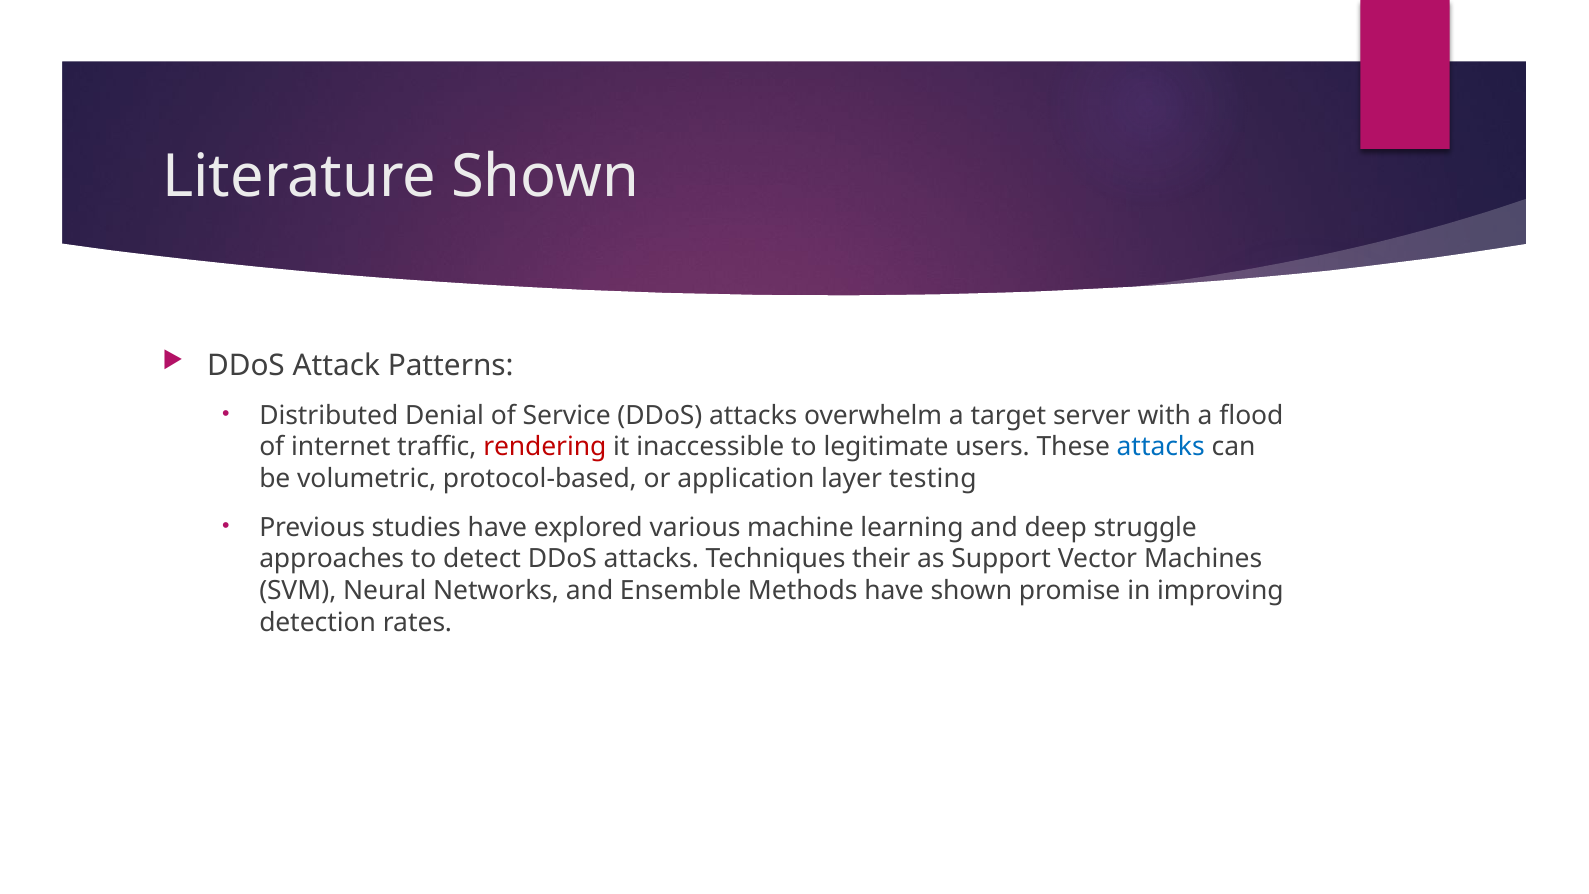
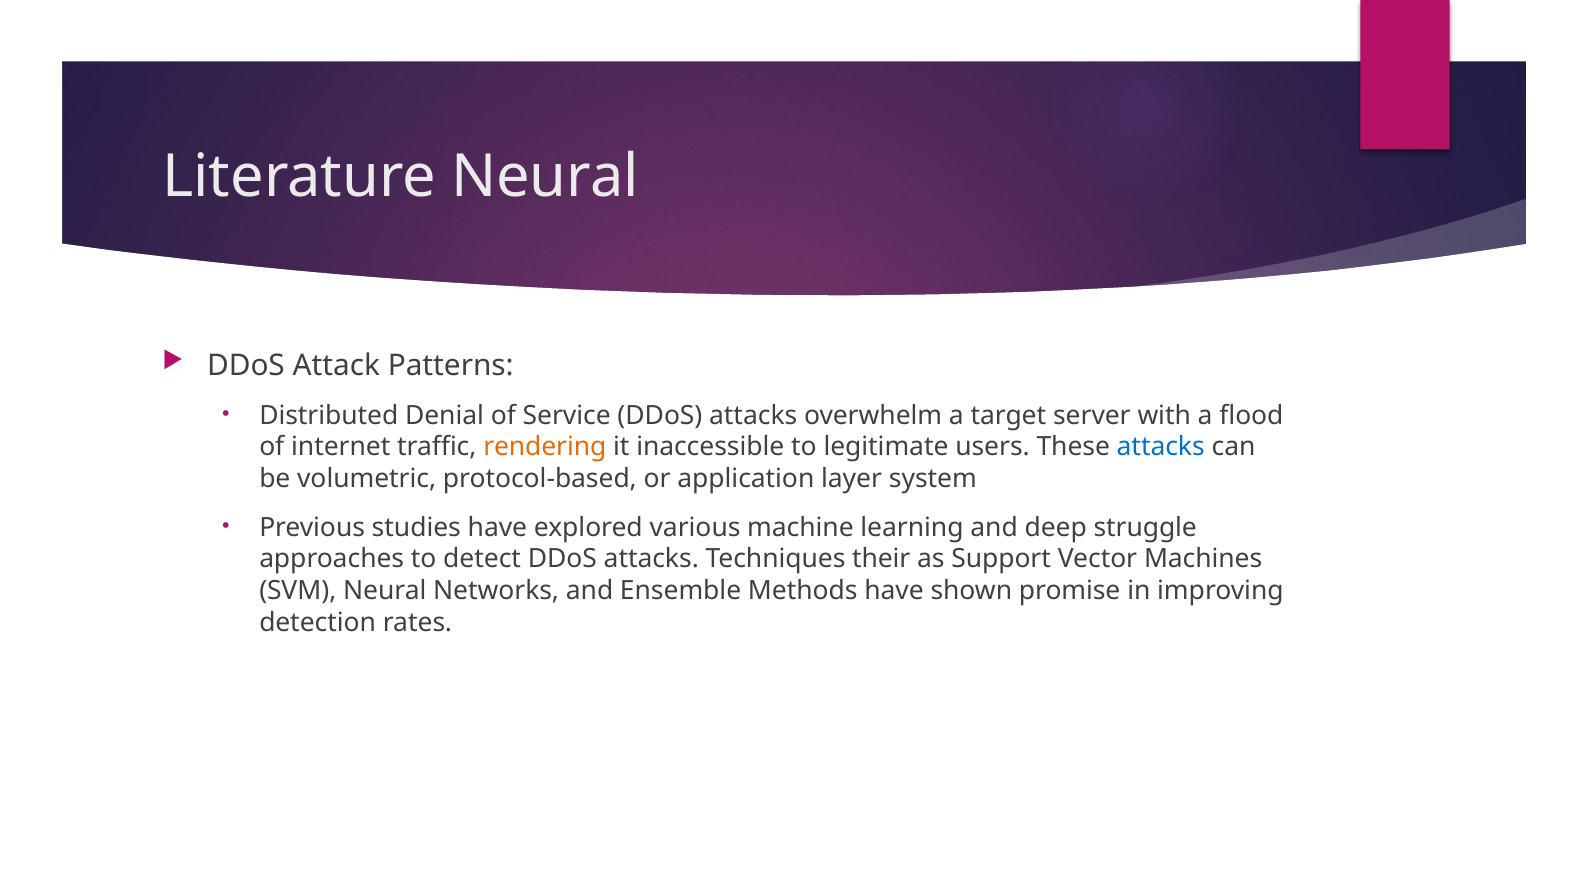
Literature Shown: Shown -> Neural (545, 177)
rendering colour: red -> orange (545, 447)
testing: testing -> system (933, 479)
